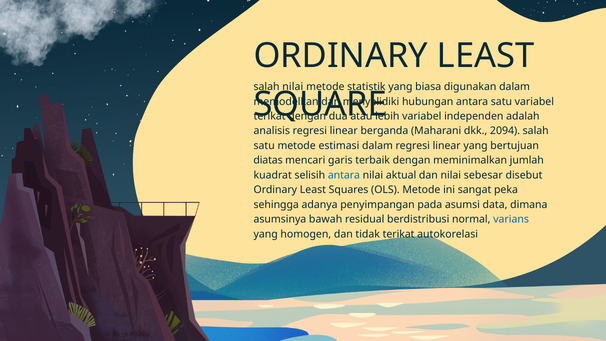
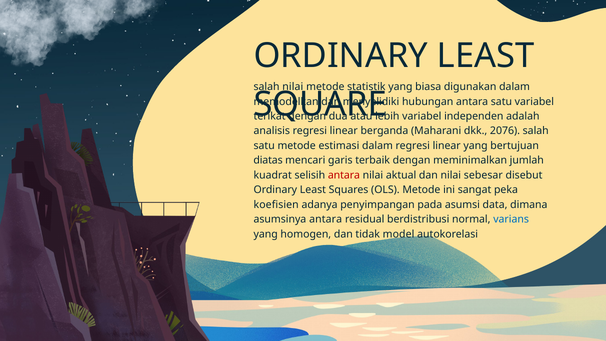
2094: 2094 -> 2076 (505, 131)
antara colour: blue -> red (344, 175)
sehingga: sehingga -> koefisien (276, 205)
asumsinya bawah: bawah -> antara (326, 219)
tidak terikat: terikat -> model (399, 234)
